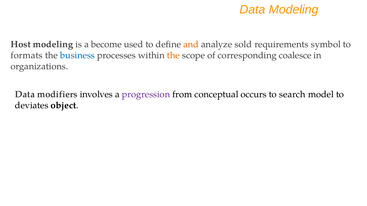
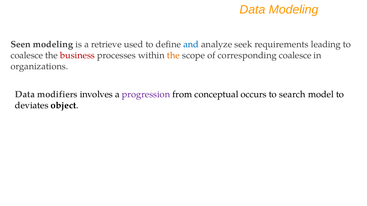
Host: Host -> Seen (21, 44)
become: become -> retrieve (106, 44)
and colour: orange -> blue (191, 44)
sold: sold -> seek (243, 44)
symbol: symbol -> leading (326, 44)
formats: formats -> coalesce (27, 55)
business colour: blue -> red (77, 55)
